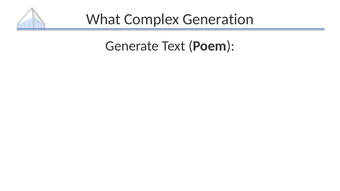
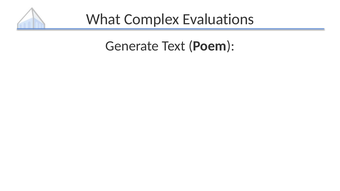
Generation: Generation -> Evaluations (218, 19)
